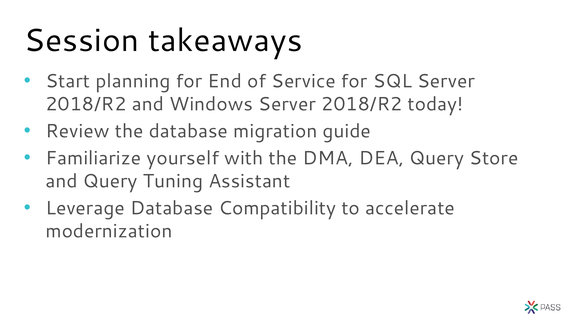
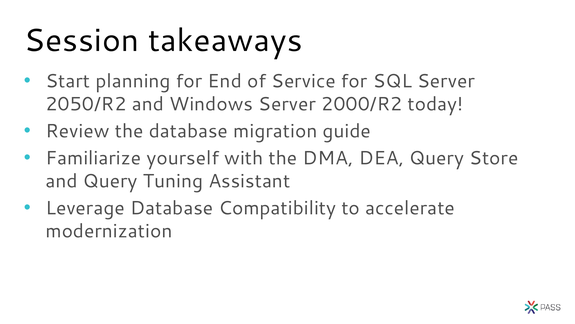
2018/R2: 2018/R2 -> 2050/R2 (86, 104)
Windows Server 2018/R2: 2018/R2 -> 2000/R2 (362, 104)
